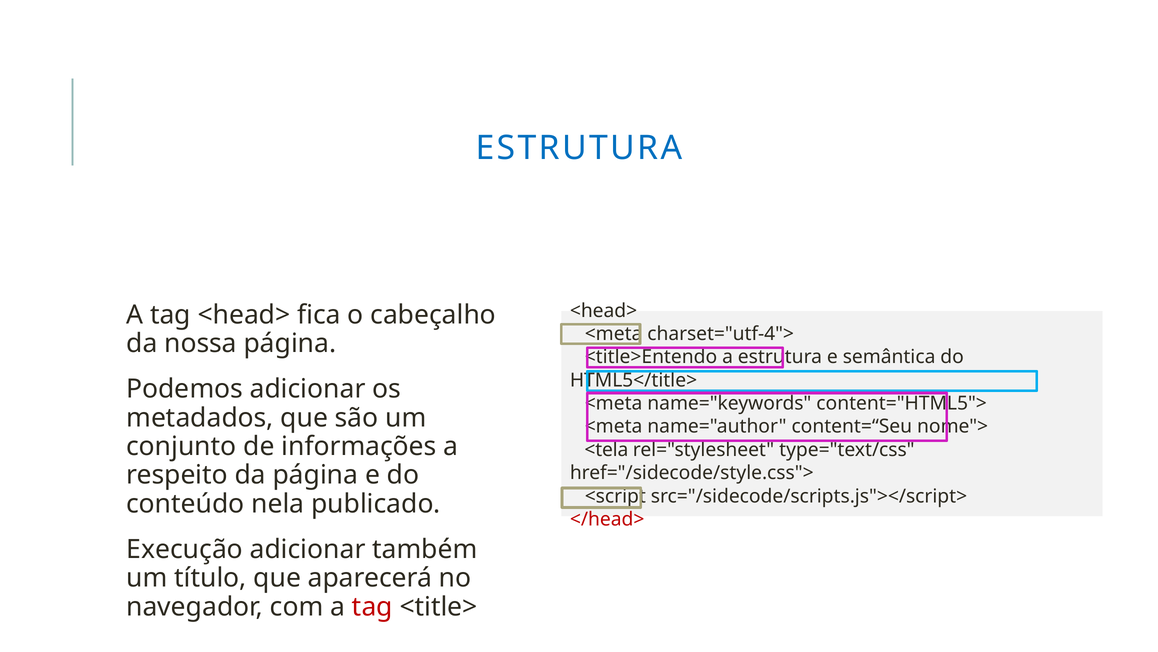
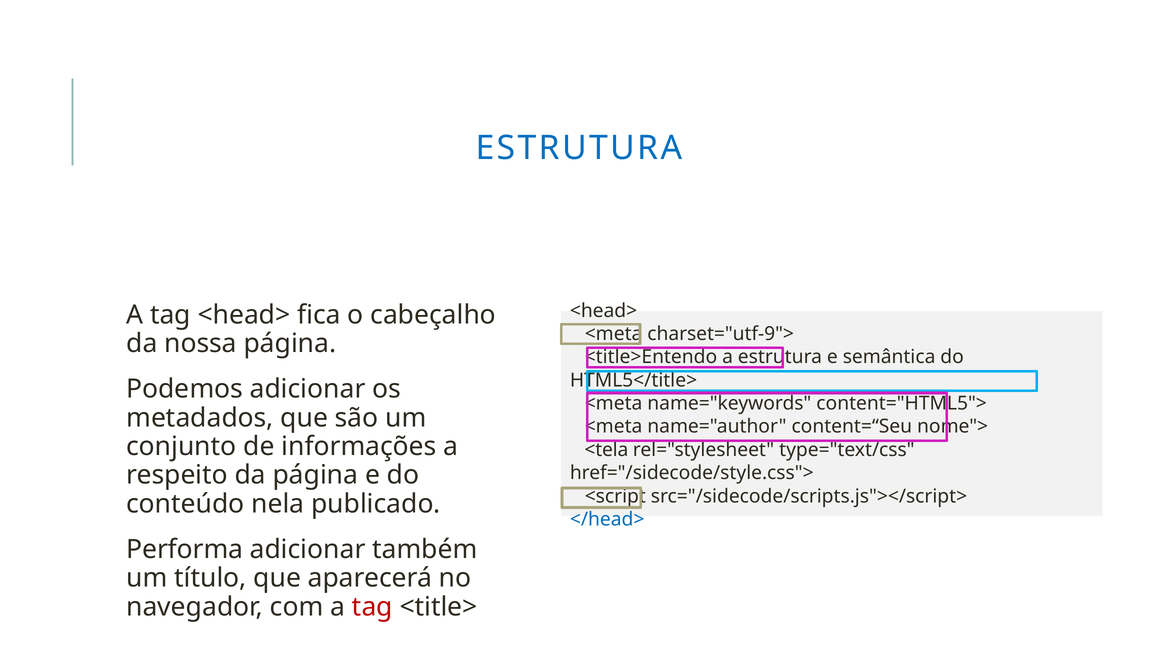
charset="utf-4">: charset="utf-4"> -> charset="utf-9"> (721, 334)
</head> colour: red -> blue (607, 519)
Execução: Execução -> Performa (185, 549)
